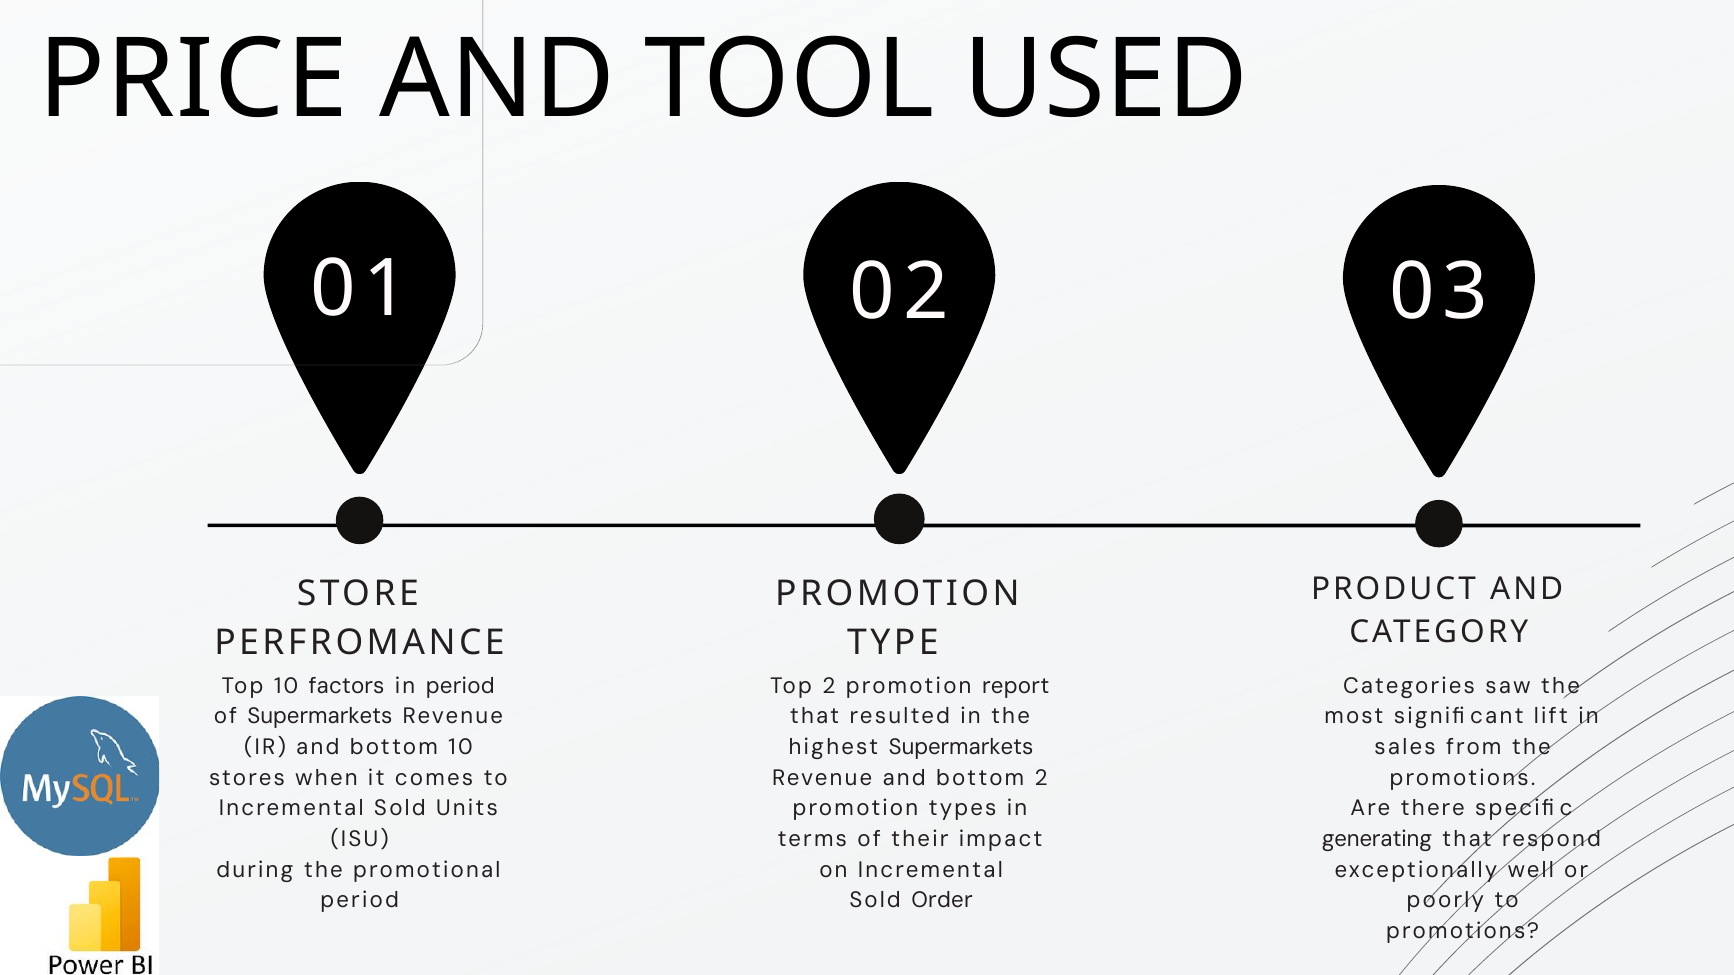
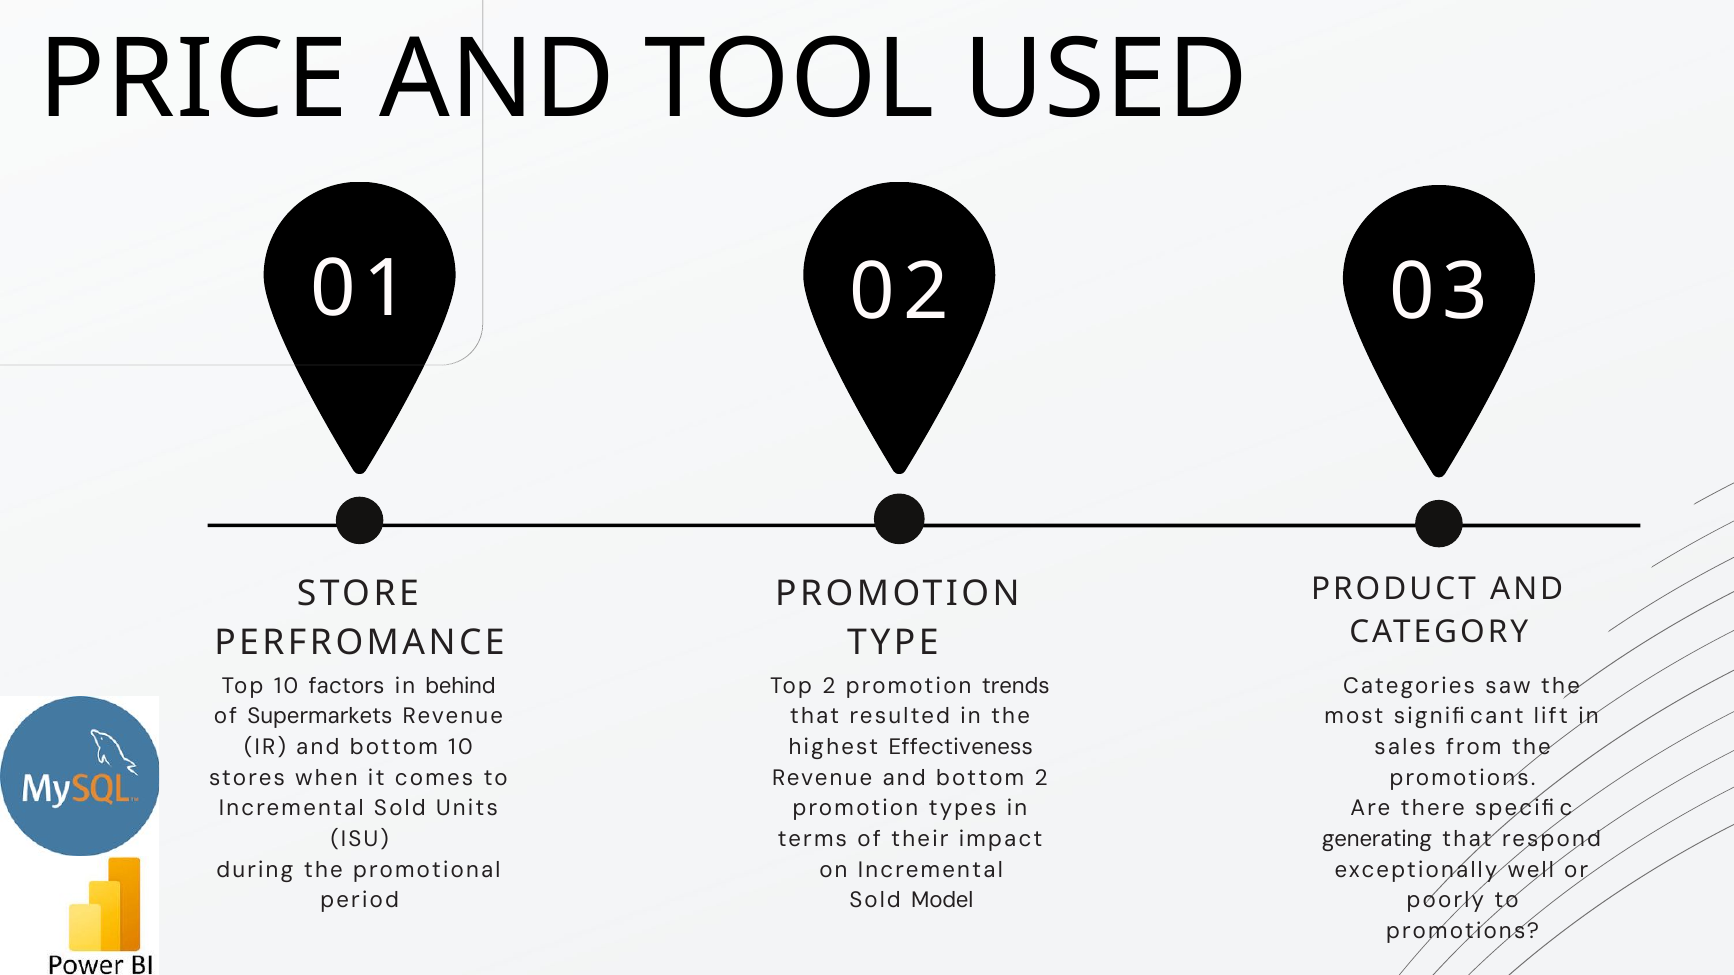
in period: period -> behind (460, 686)
report: report -> trends (1016, 686)
highest Supermarkets: Supermarkets -> Effectiveness (961, 747)
Order: Order -> Model (942, 901)
